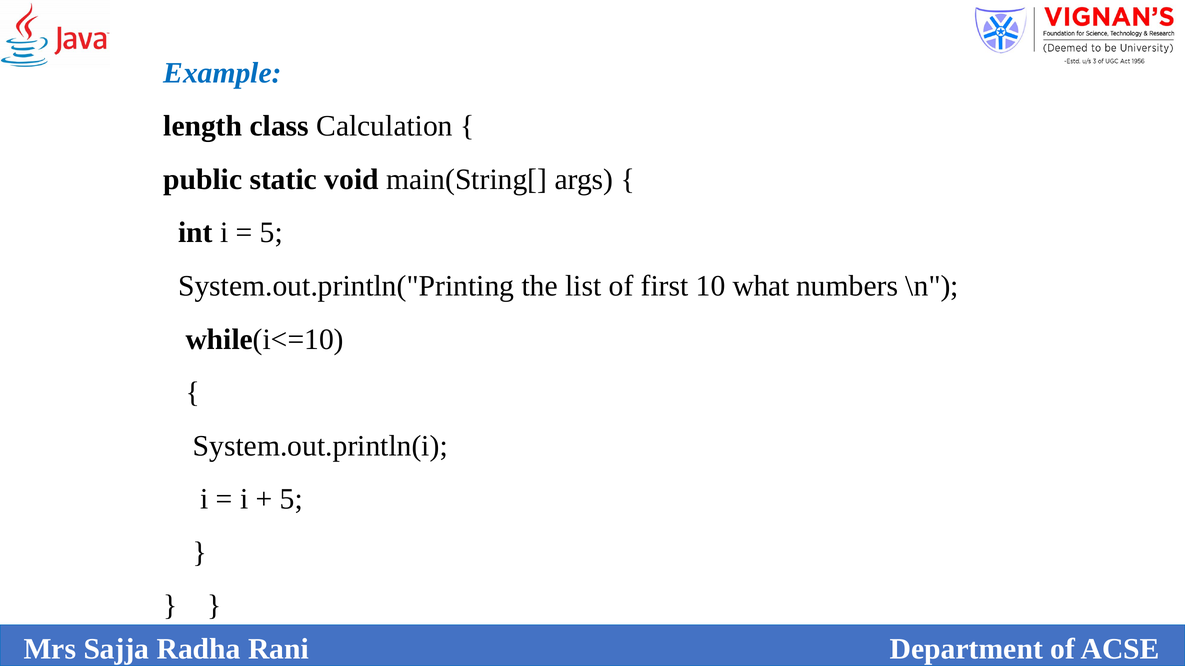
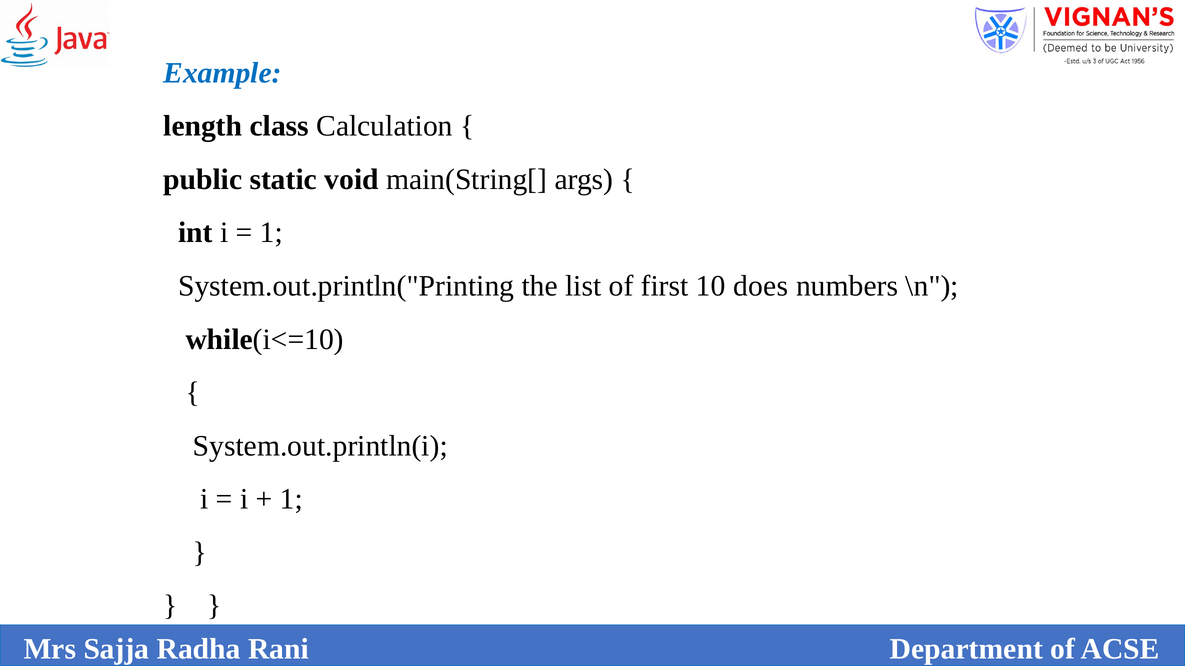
5: 5 -> 1 (271, 233)
what: what -> does (761, 286)
5: 5 -> 1 (291, 500)
